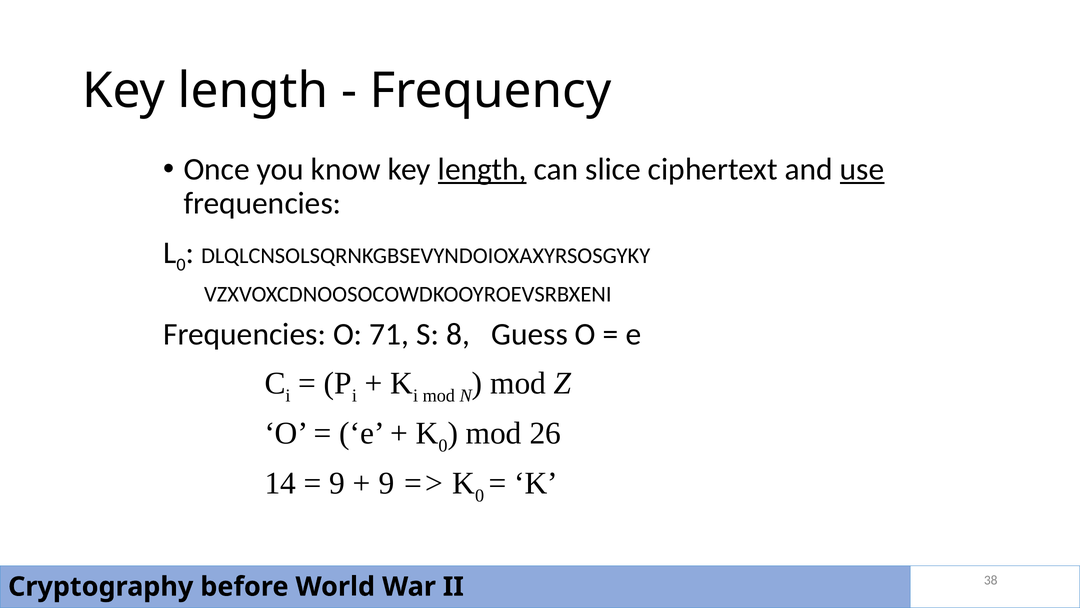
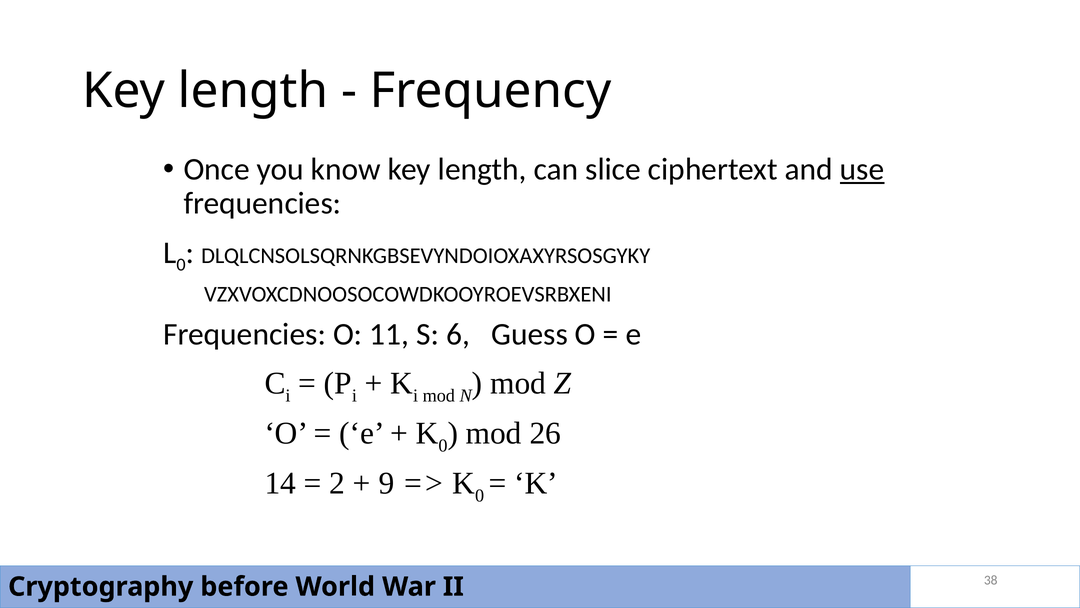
length underline: present -> none (482, 169)
71: 71 -> 11 (389, 334)
8: 8 -> 6 (458, 334)
9: 9 -> 2 (337, 483)
